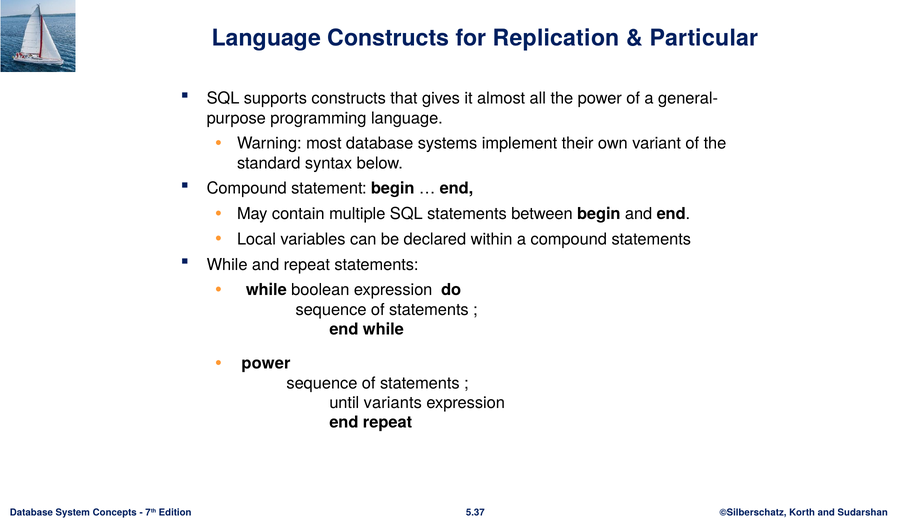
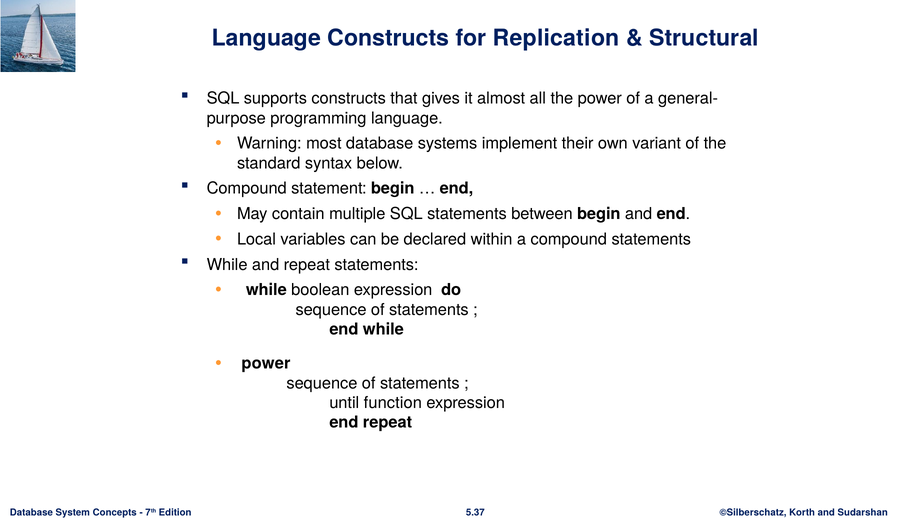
Particular: Particular -> Structural (704, 38)
variants: variants -> function (393, 403)
